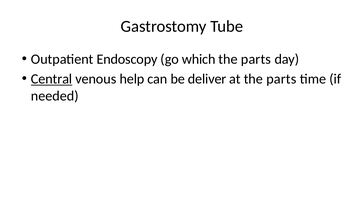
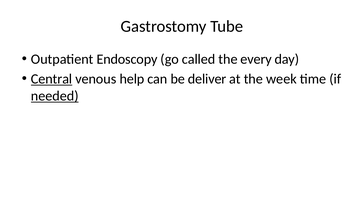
which: which -> called (199, 59)
parts: parts -> every (256, 59)
at the parts: parts -> week (281, 79)
needed underline: none -> present (55, 96)
